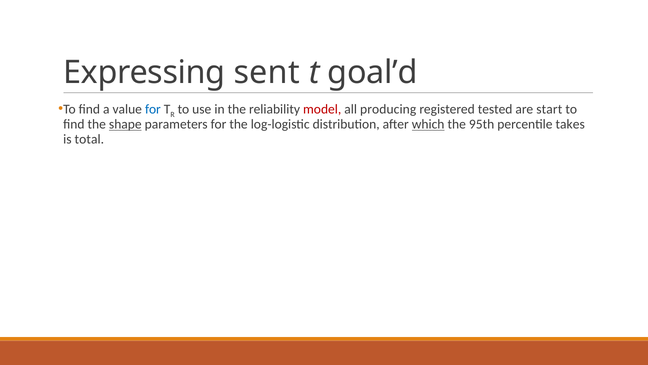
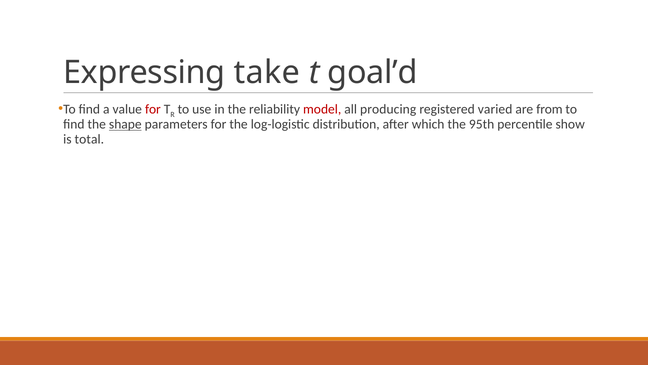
sent: sent -> take (267, 73)
for colour: blue -> red (153, 109)
tested: tested -> varied (495, 109)
start: start -> from (549, 109)
which underline: present -> none (428, 124)
takes: takes -> show (570, 124)
